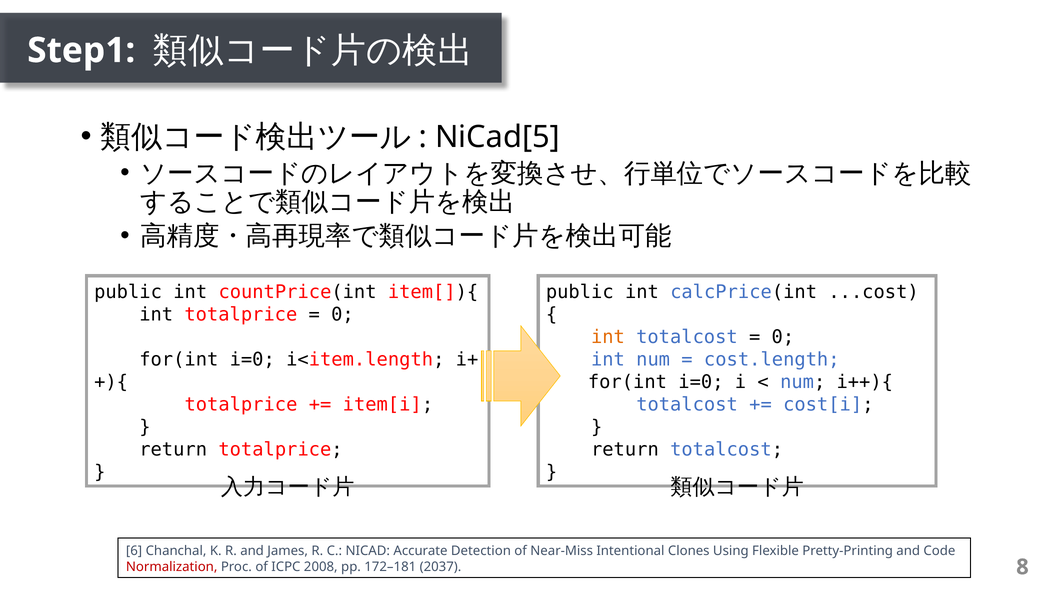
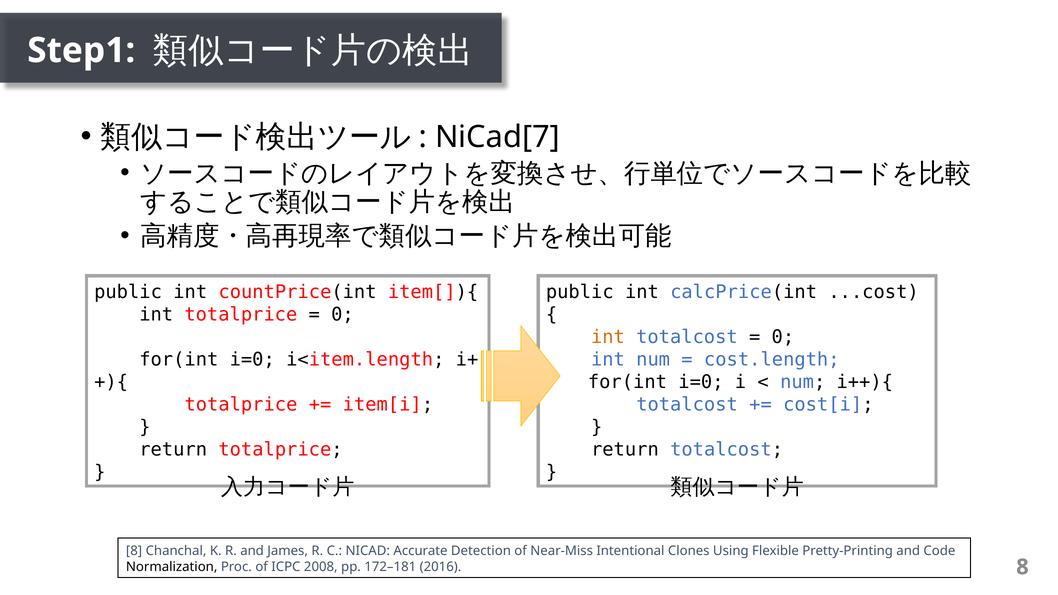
NiCad[5: NiCad[5 -> NiCad[7 (497, 137)
6: 6 -> 8 (134, 551)
Normalization colour: red -> black (172, 567)
2037: 2037 -> 2016 (441, 567)
